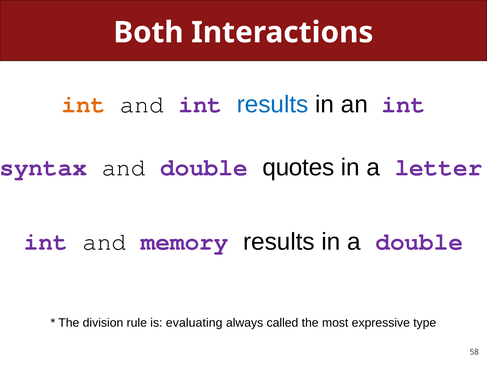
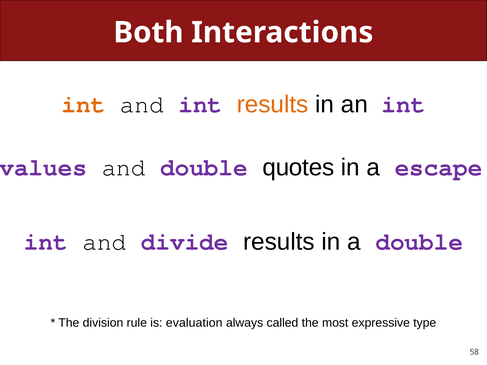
results colour: blue -> orange (273, 105)
syntax: syntax -> values (43, 168)
letter: letter -> escape (439, 168)
memory: memory -> divide (185, 242)
evaluating: evaluating -> evaluation (194, 323)
